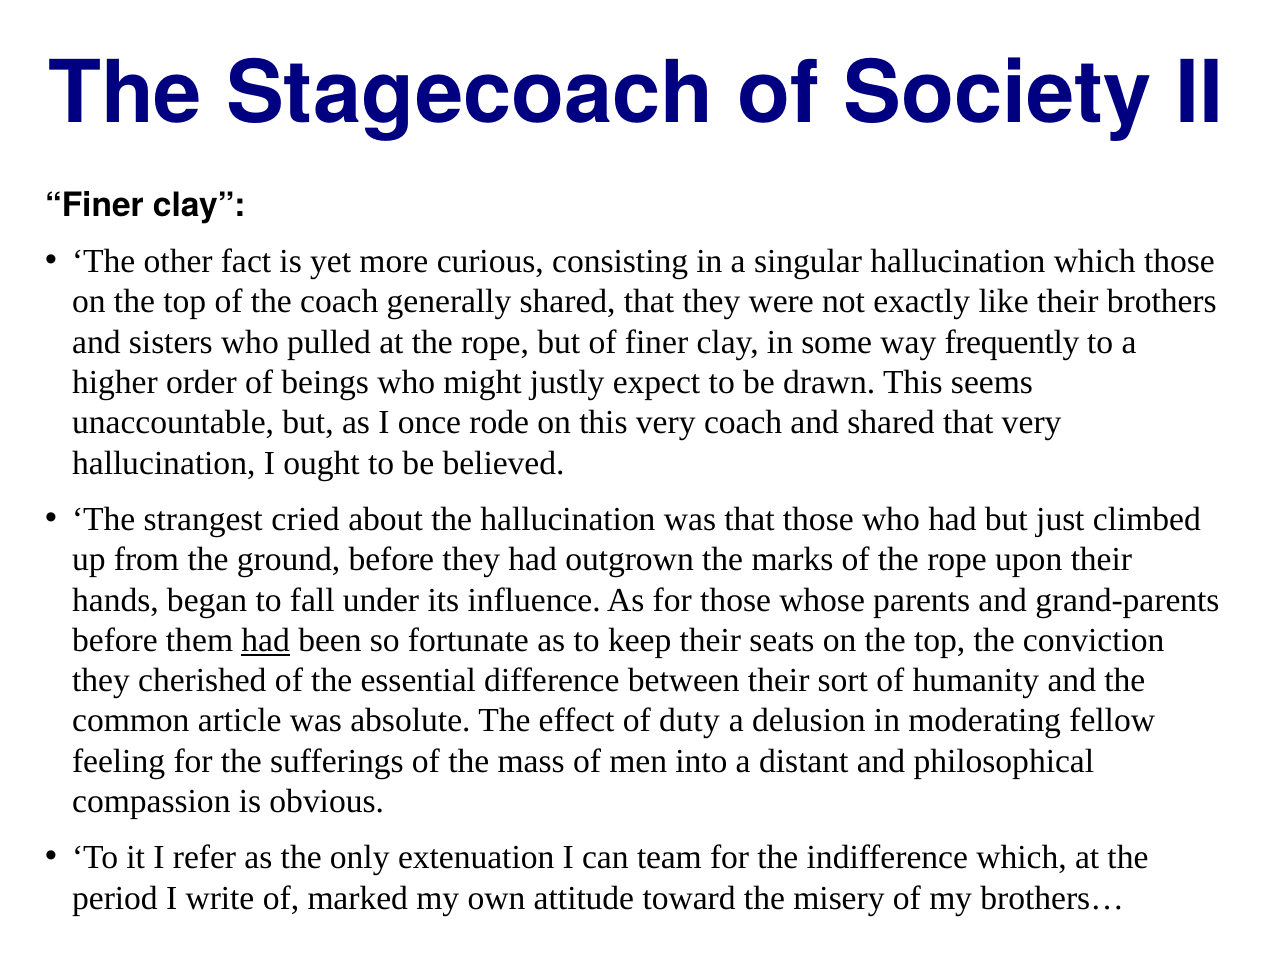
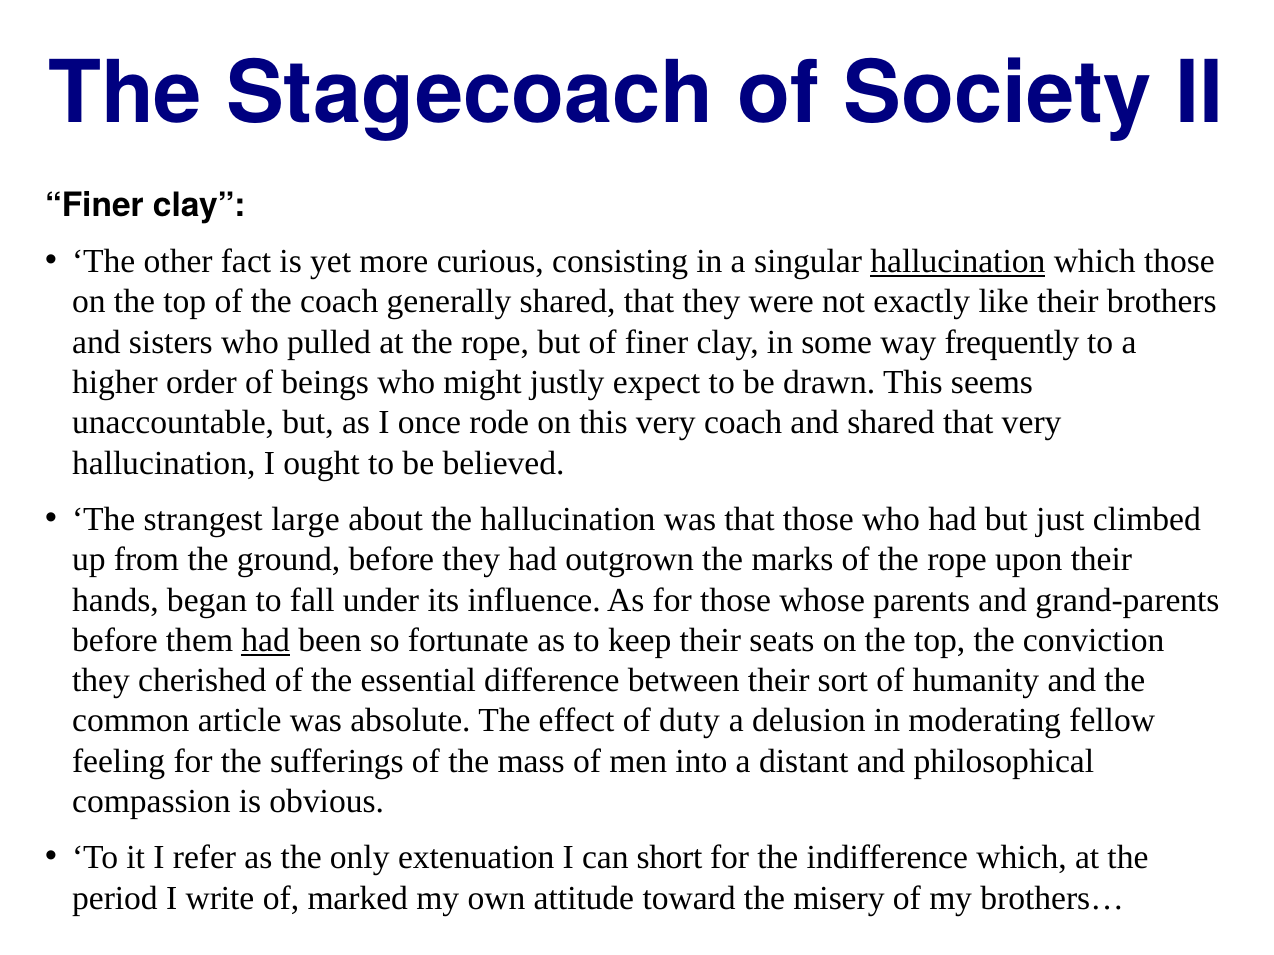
hallucination underline: none -> present (958, 262)
cried: cried -> large (305, 520)
team: team -> short (669, 858)
